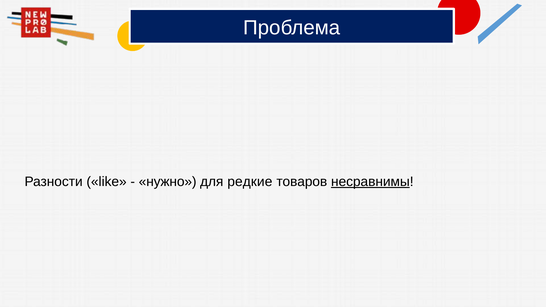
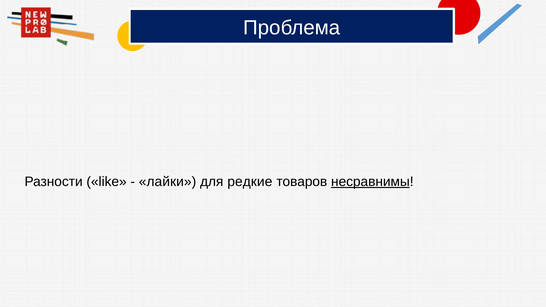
нужно: нужно -> лайки (168, 182)
